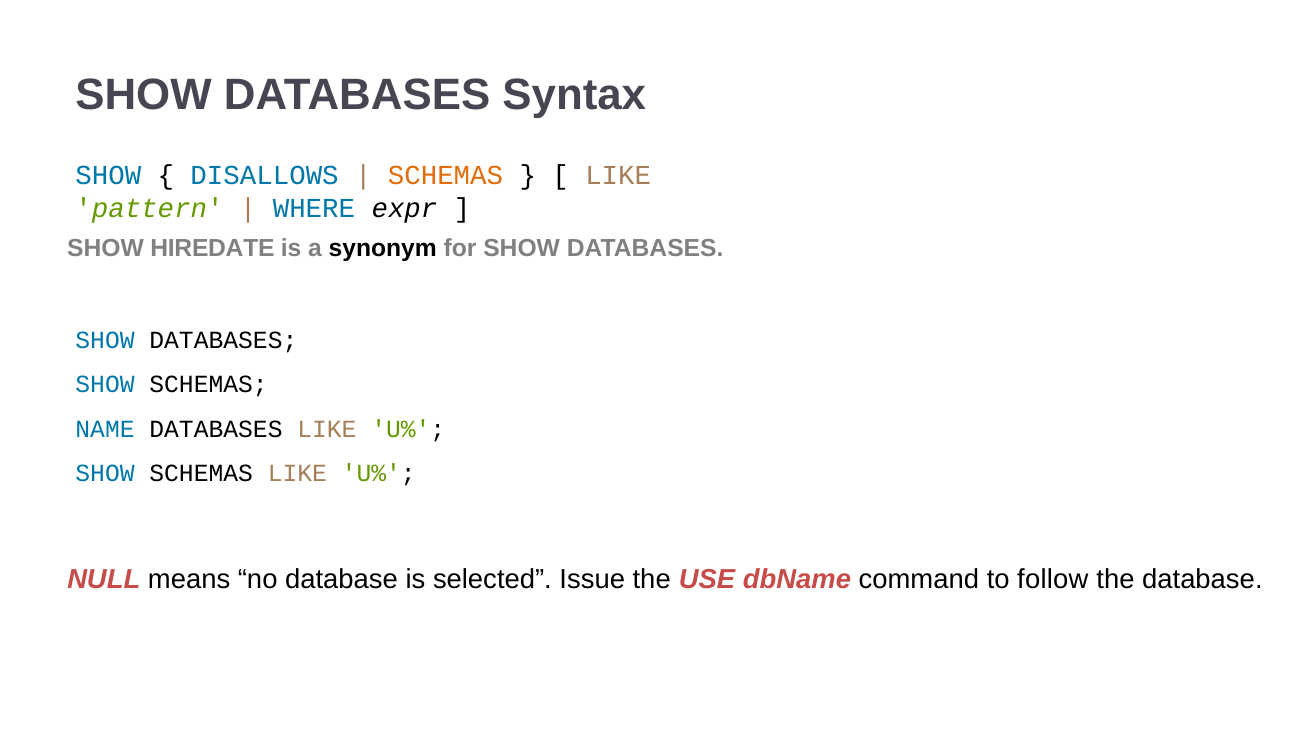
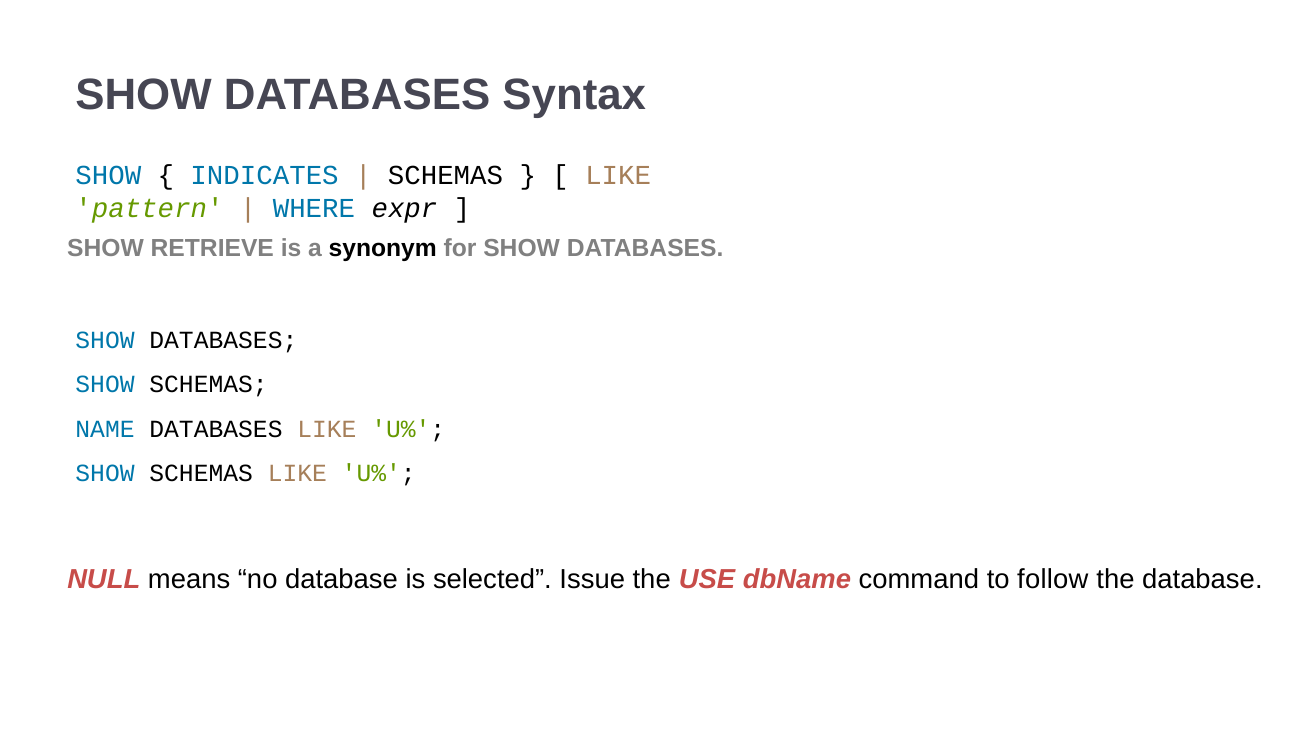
DISALLOWS: DISALLOWS -> INDICATES (265, 175)
SCHEMAS colour: orange -> black (445, 175)
HIREDATE: HIREDATE -> RETRIEVE (212, 248)
